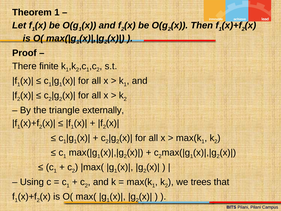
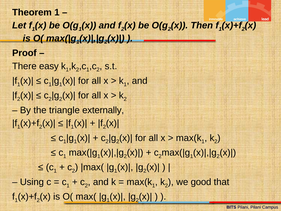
finite: finite -> easy (49, 66)
trees: trees -> good (201, 182)
